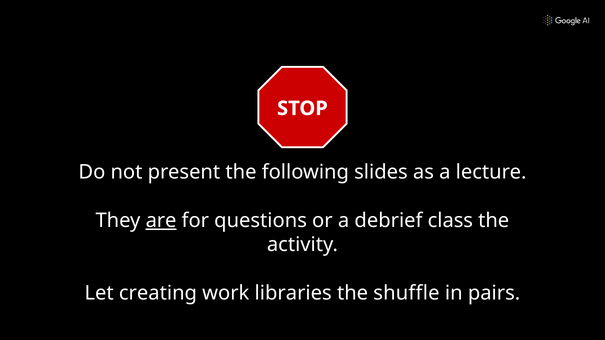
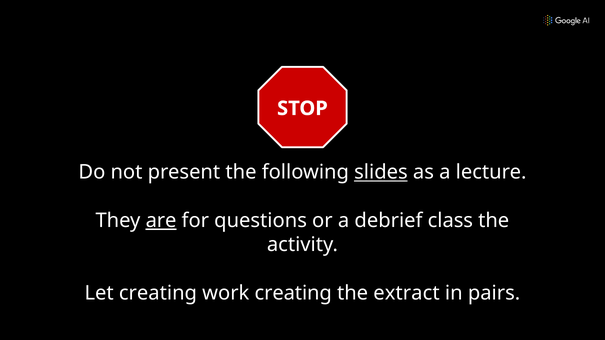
slides underline: none -> present (381, 172)
work libraries: libraries -> creating (293, 293)
shuffle: shuffle -> extract (406, 293)
